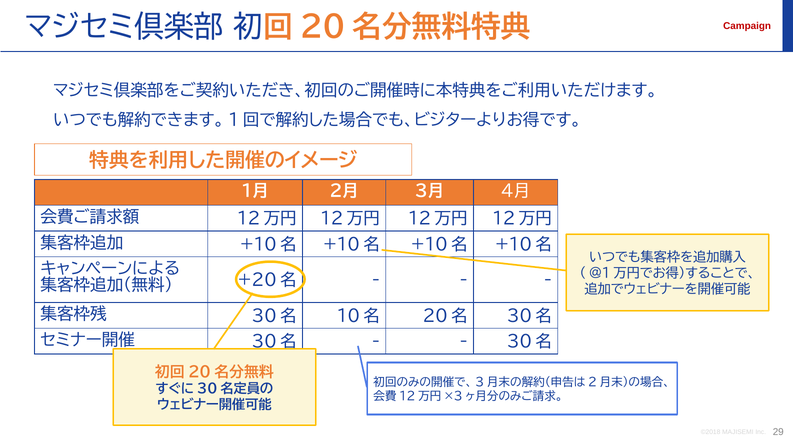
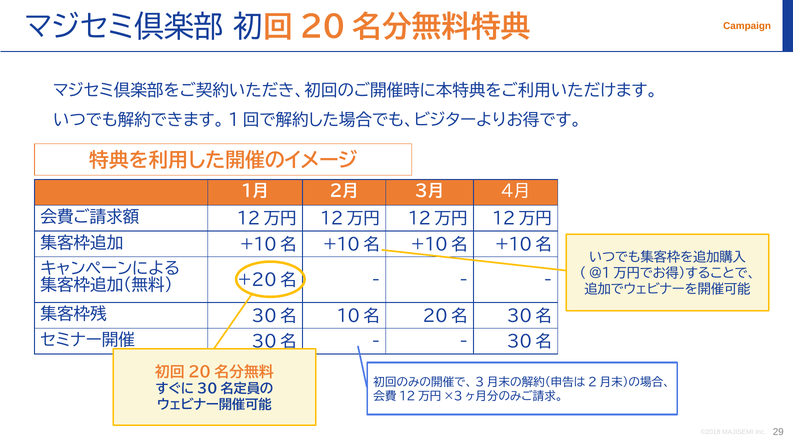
Campaign colour: red -> orange (747, 26)
